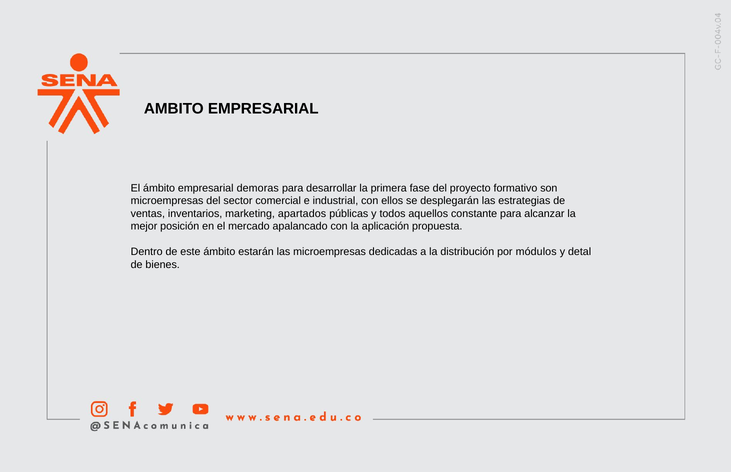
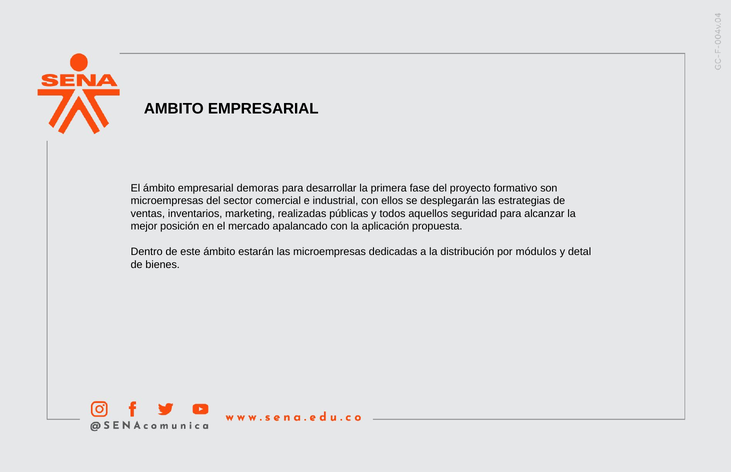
apartados: apartados -> realizadas (302, 214)
constante: constante -> seguridad (474, 214)
